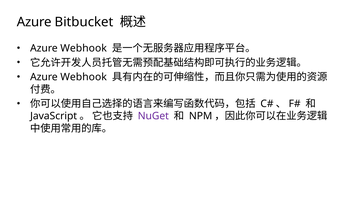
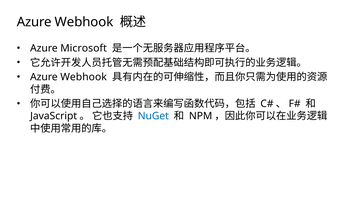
Bitbucket: Bitbucket -> Webhook (84, 22)
Webhook: Webhook -> Microsoft (84, 48)
NuGet colour: purple -> blue (153, 116)
